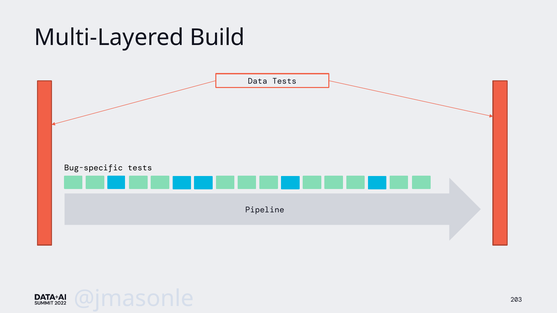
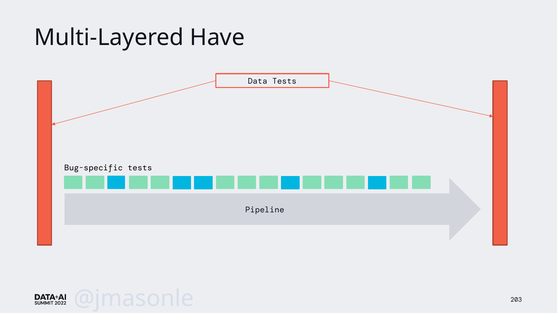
Build: Build -> Have (217, 38)
